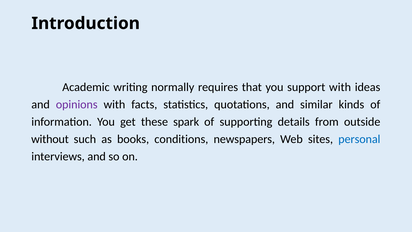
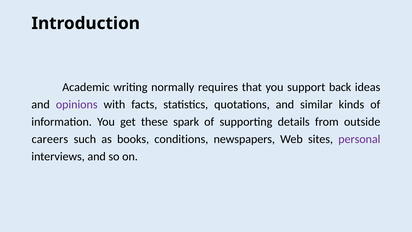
support with: with -> back (340, 87)
without: without -> careers (50, 139)
personal colour: blue -> purple (359, 139)
